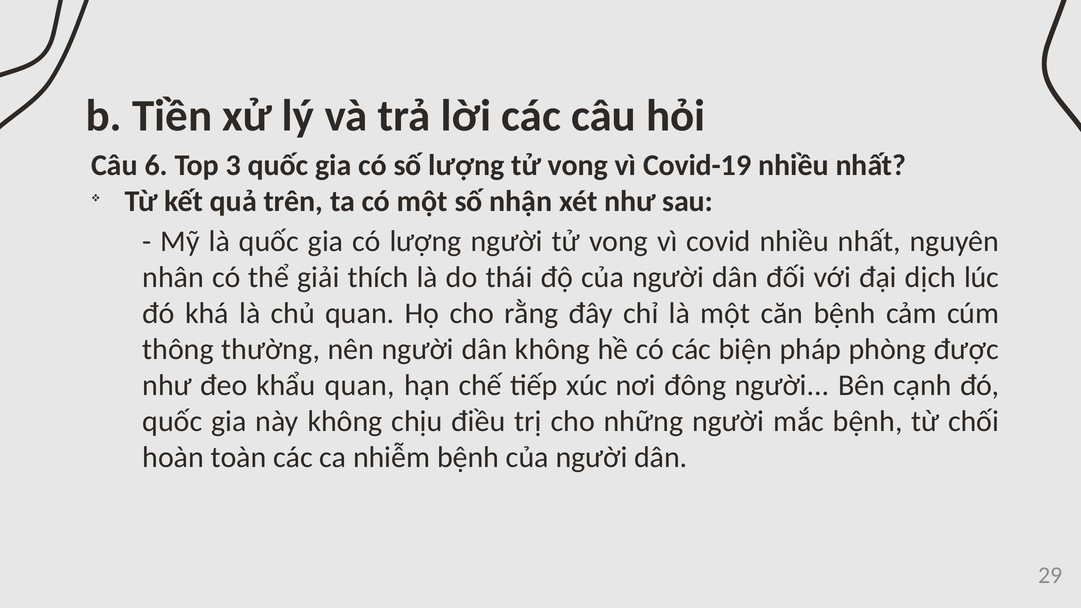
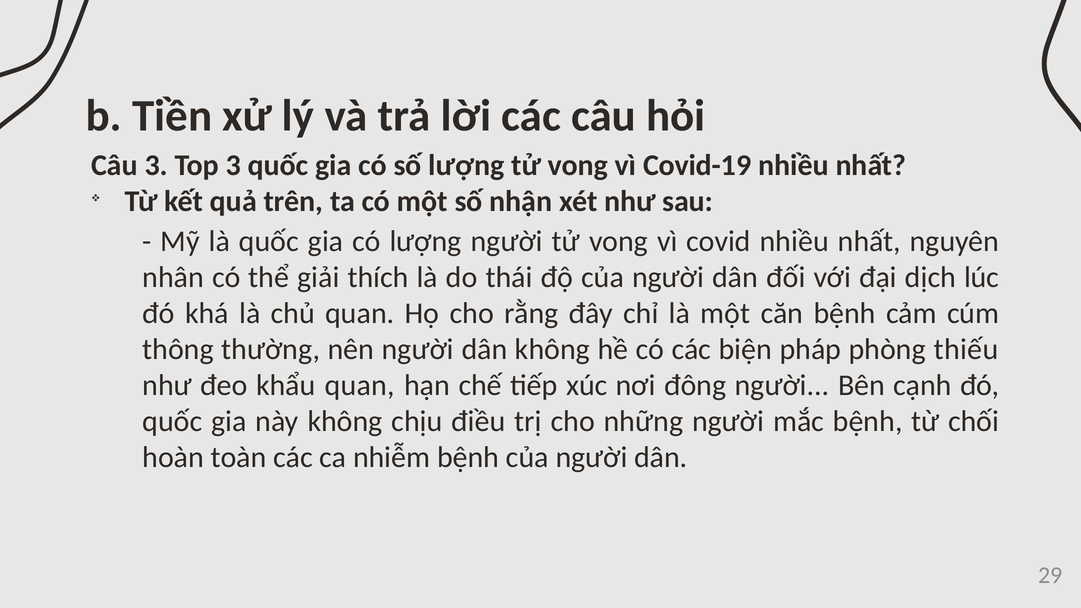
Câu 6: 6 -> 3 (156, 165)
được: được -> thiếu (966, 350)
